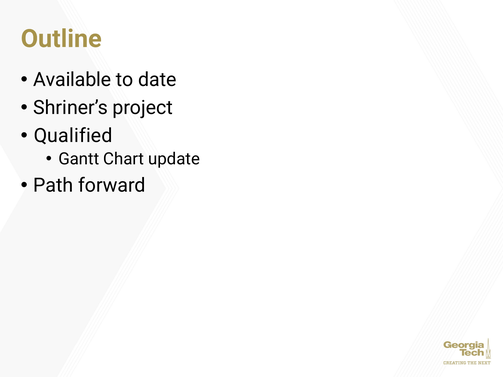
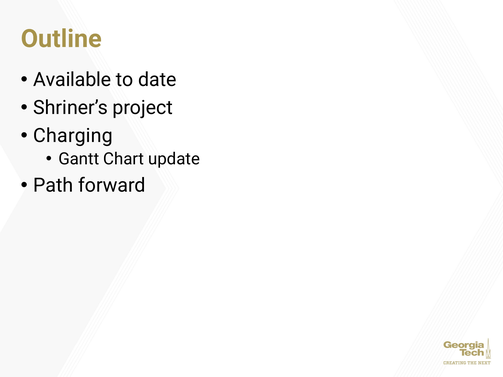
Qualified: Qualified -> Charging (73, 136)
